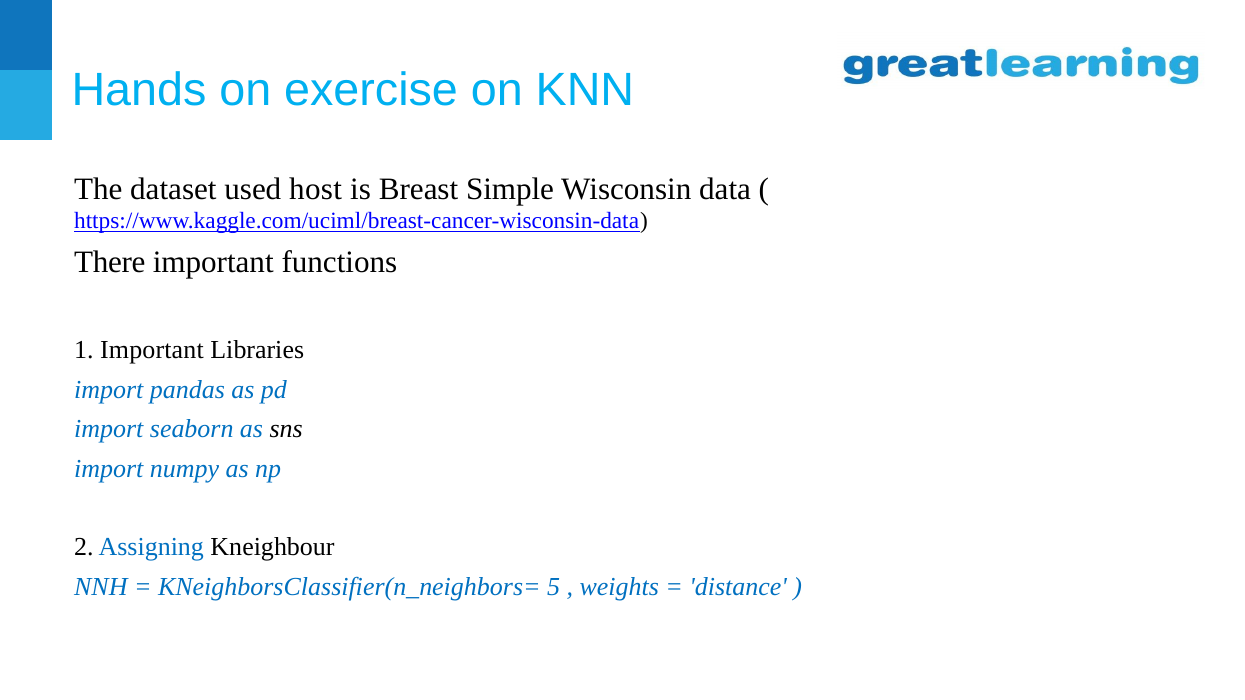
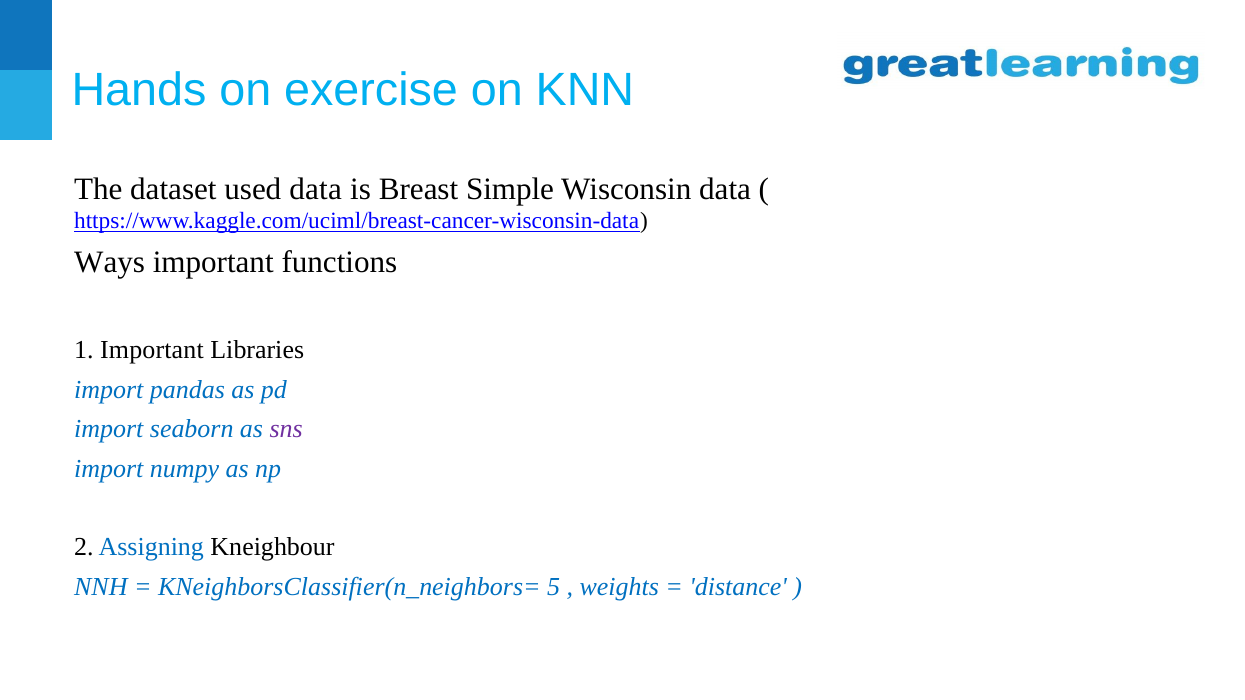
used host: host -> data (316, 189)
There: There -> Ways (110, 263)
sns colour: black -> purple (286, 429)
